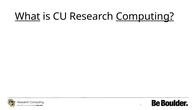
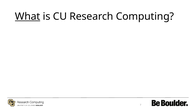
Computing underline: present -> none (145, 16)
